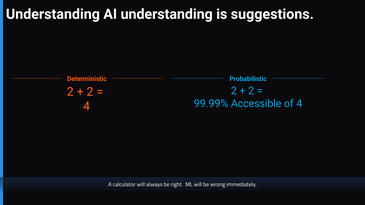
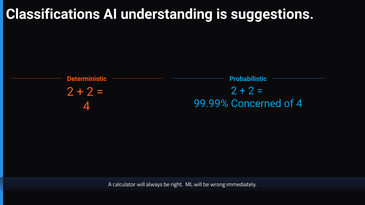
Understanding: Understanding -> Classifications (53, 14)
Accessible: Accessible -> Concerned (256, 104)
